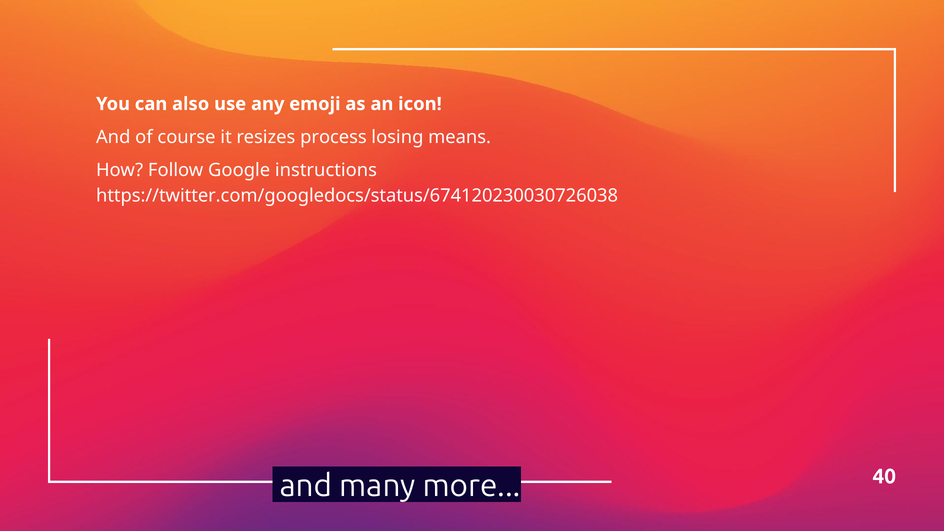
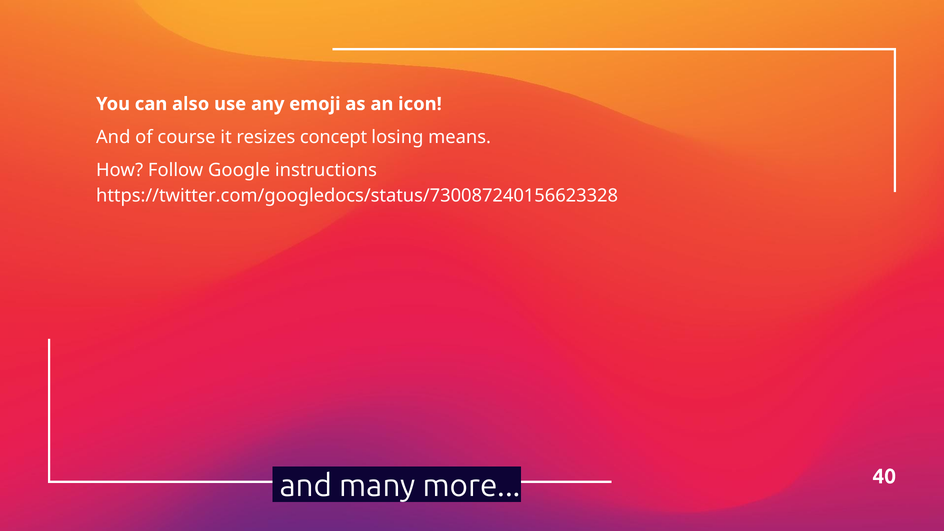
process: process -> concept (334, 137)
https://twitter.com/googledocs/status/674120230030726038: https://twitter.com/googledocs/status/674120230030726038 -> https://twitter.com/googledocs/status/730087240156623328 (357, 196)
